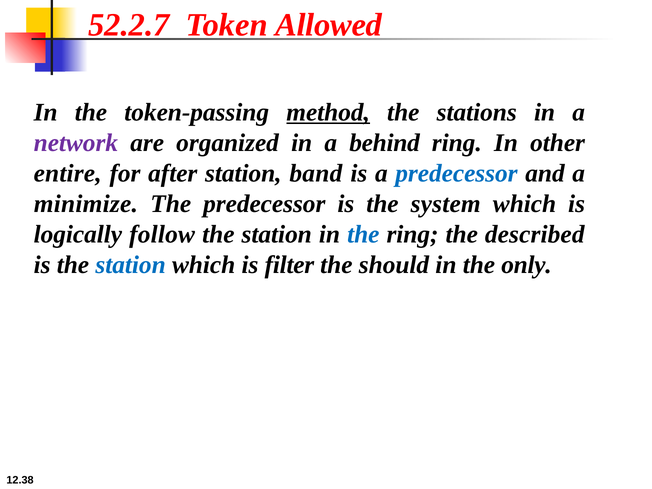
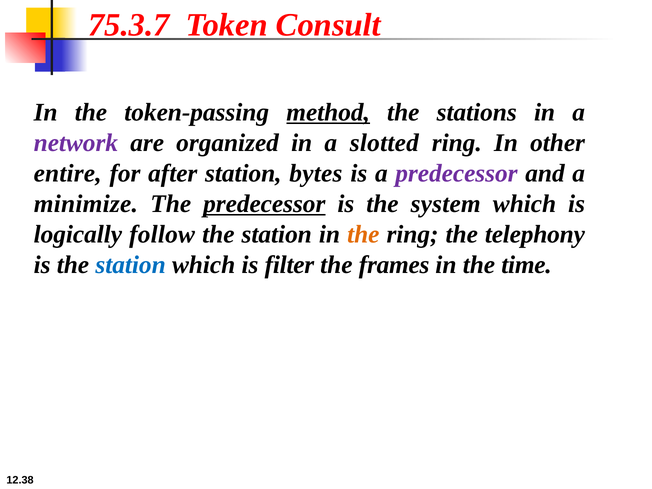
52.2.7: 52.2.7 -> 75.3.7 (129, 25)
Allowed: Allowed -> Consult (328, 25)
behind: behind -> slotted (384, 143)
band: band -> bytes (316, 173)
predecessor colour: blue -> purple (456, 173)
predecessor underline: none -> present (264, 204)
the colour: blue -> orange (363, 234)
described: described -> telephony (535, 234)
should: should -> frames (394, 265)
only: only -> time (526, 265)
